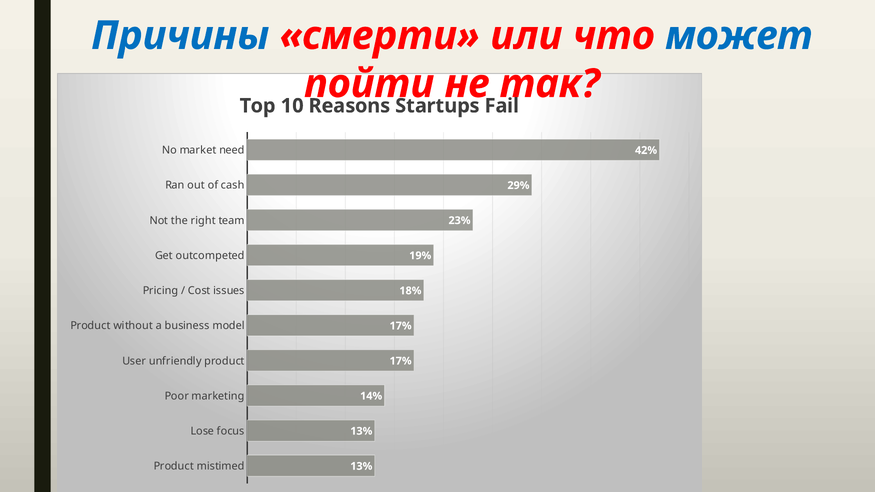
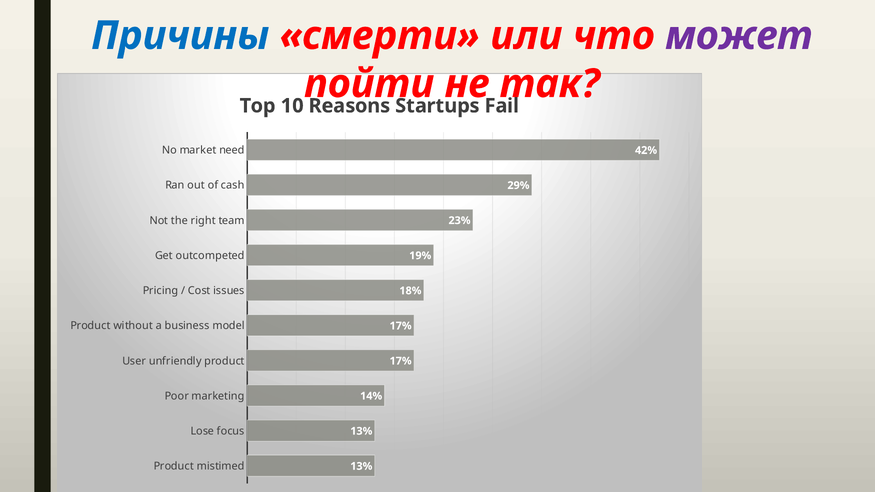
может colour: blue -> purple (739, 36)
